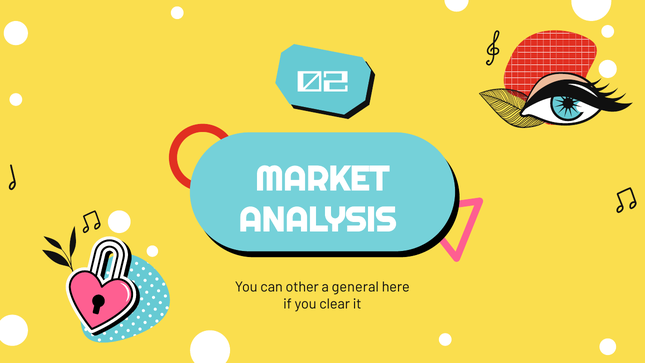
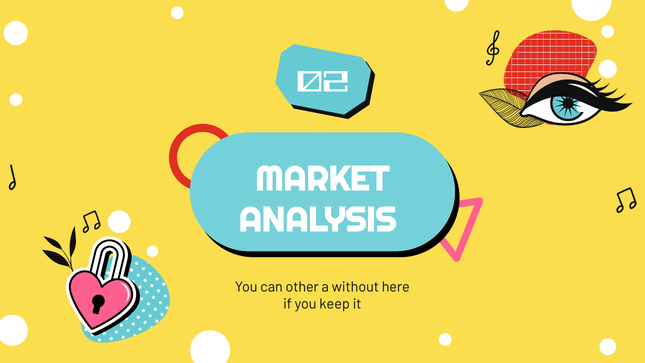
general: general -> without (355, 287)
clear: clear -> keep (335, 304)
